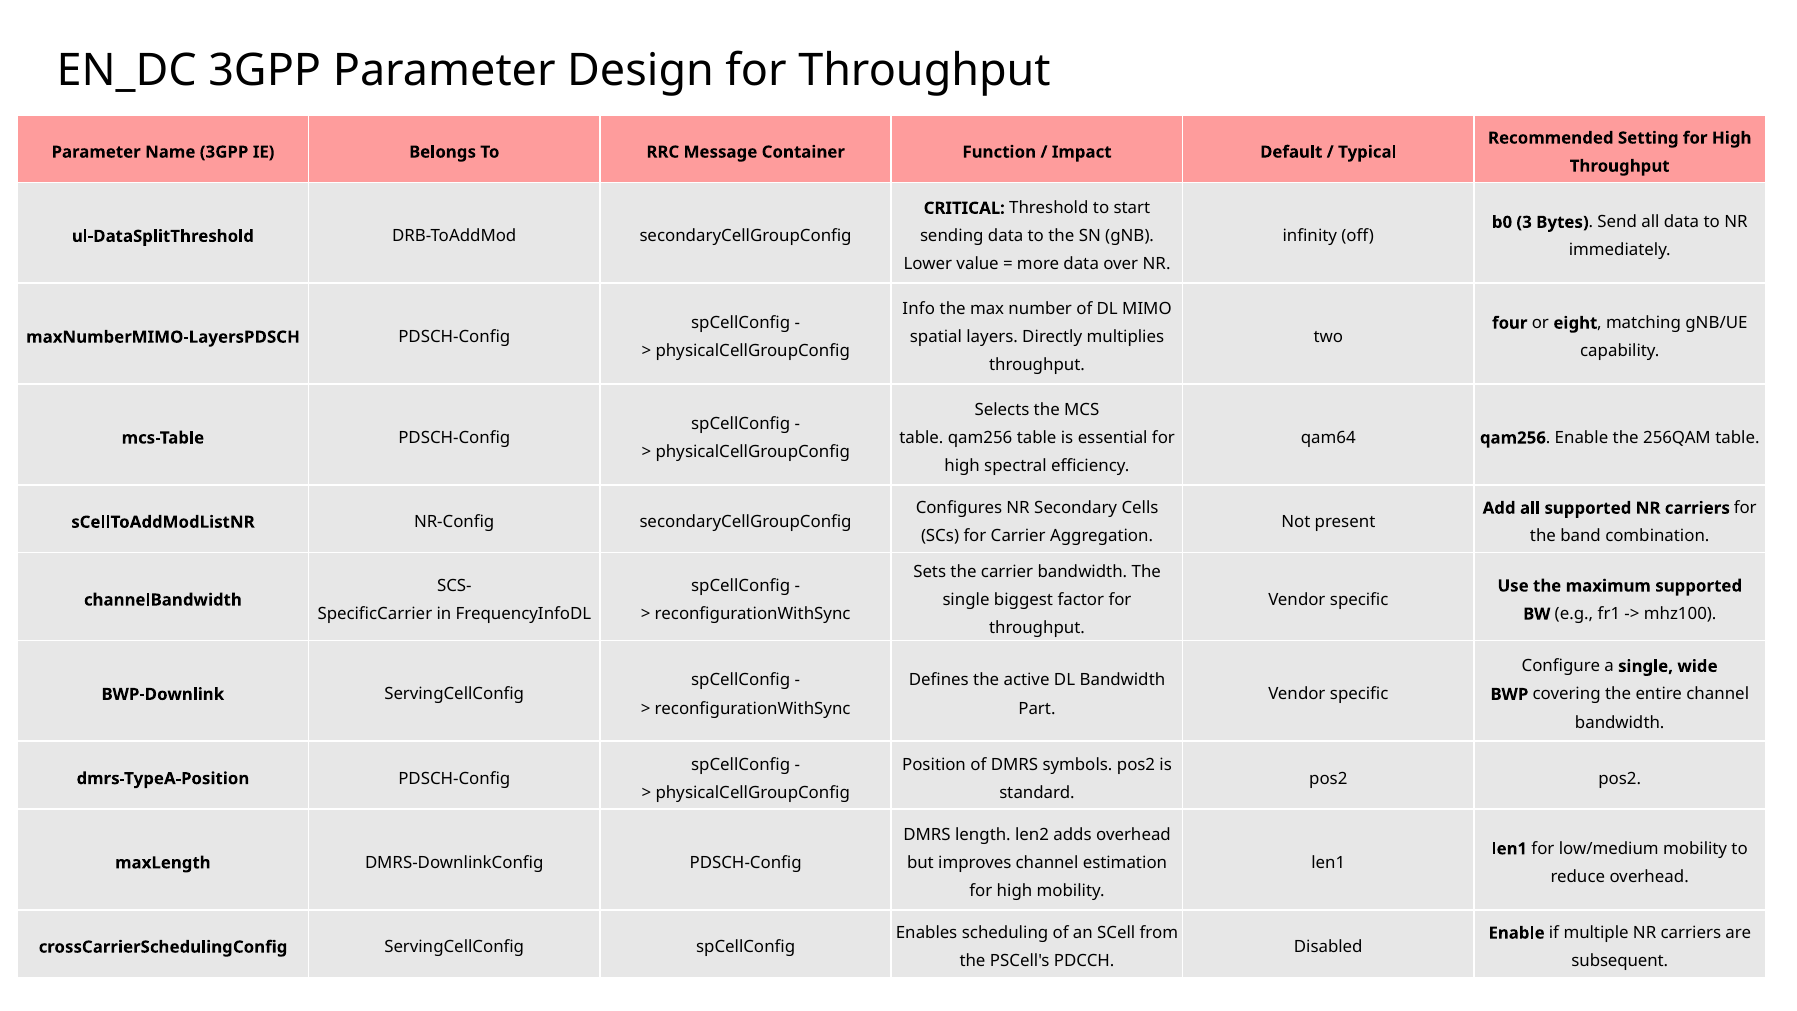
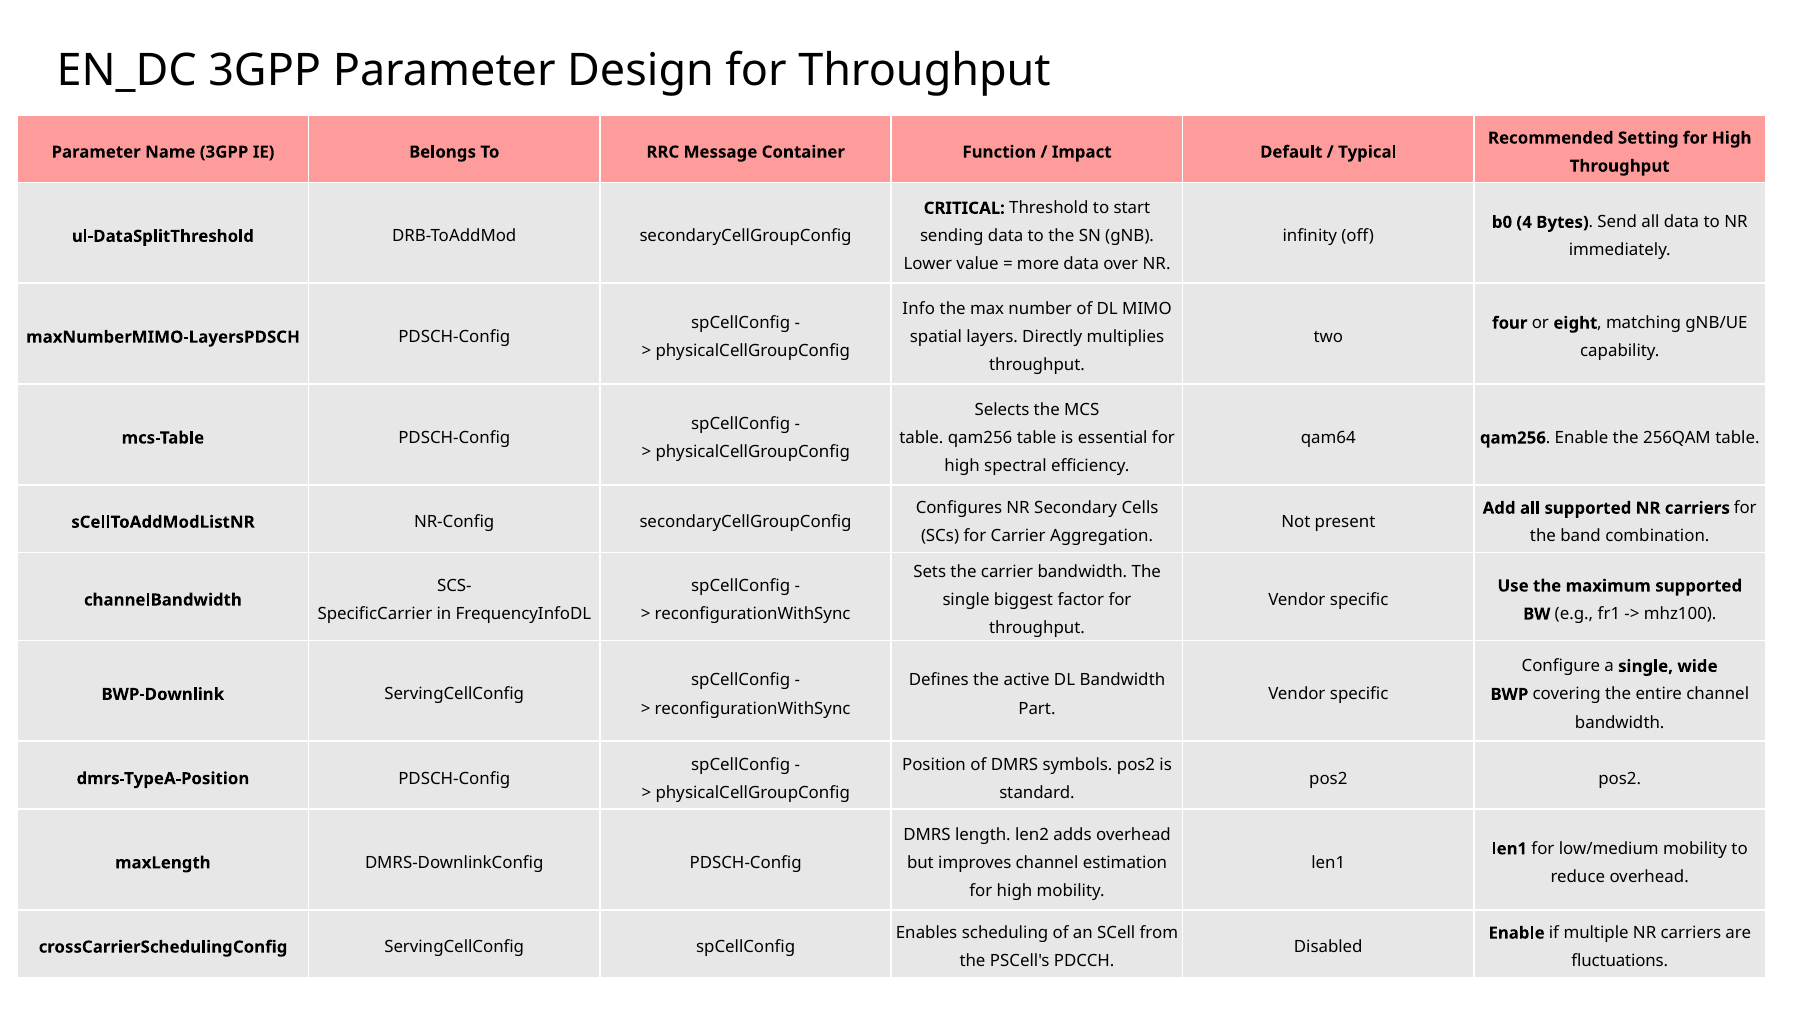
3: 3 -> 4 (1524, 222)
subsequent: subsequent -> fluctuations (1620, 961)
